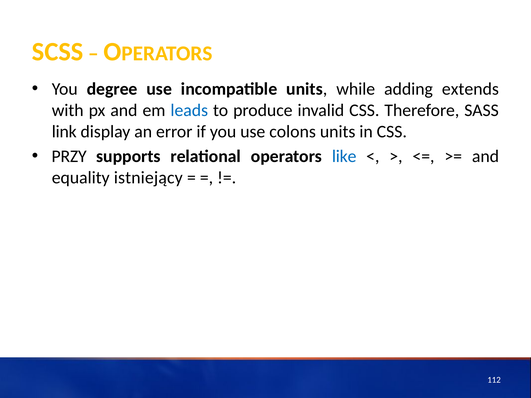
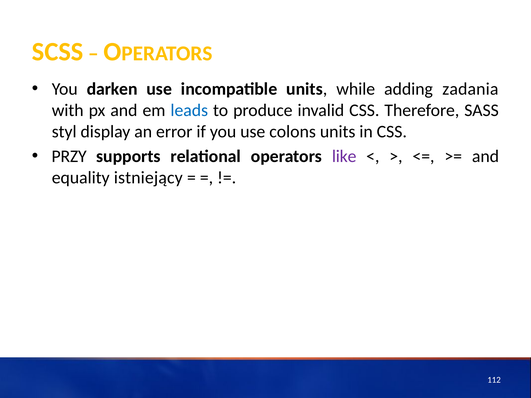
degree: degree -> darken (112, 89)
extends: extends -> zadania (470, 89)
link: link -> styl (64, 132)
like colour: blue -> purple (344, 156)
